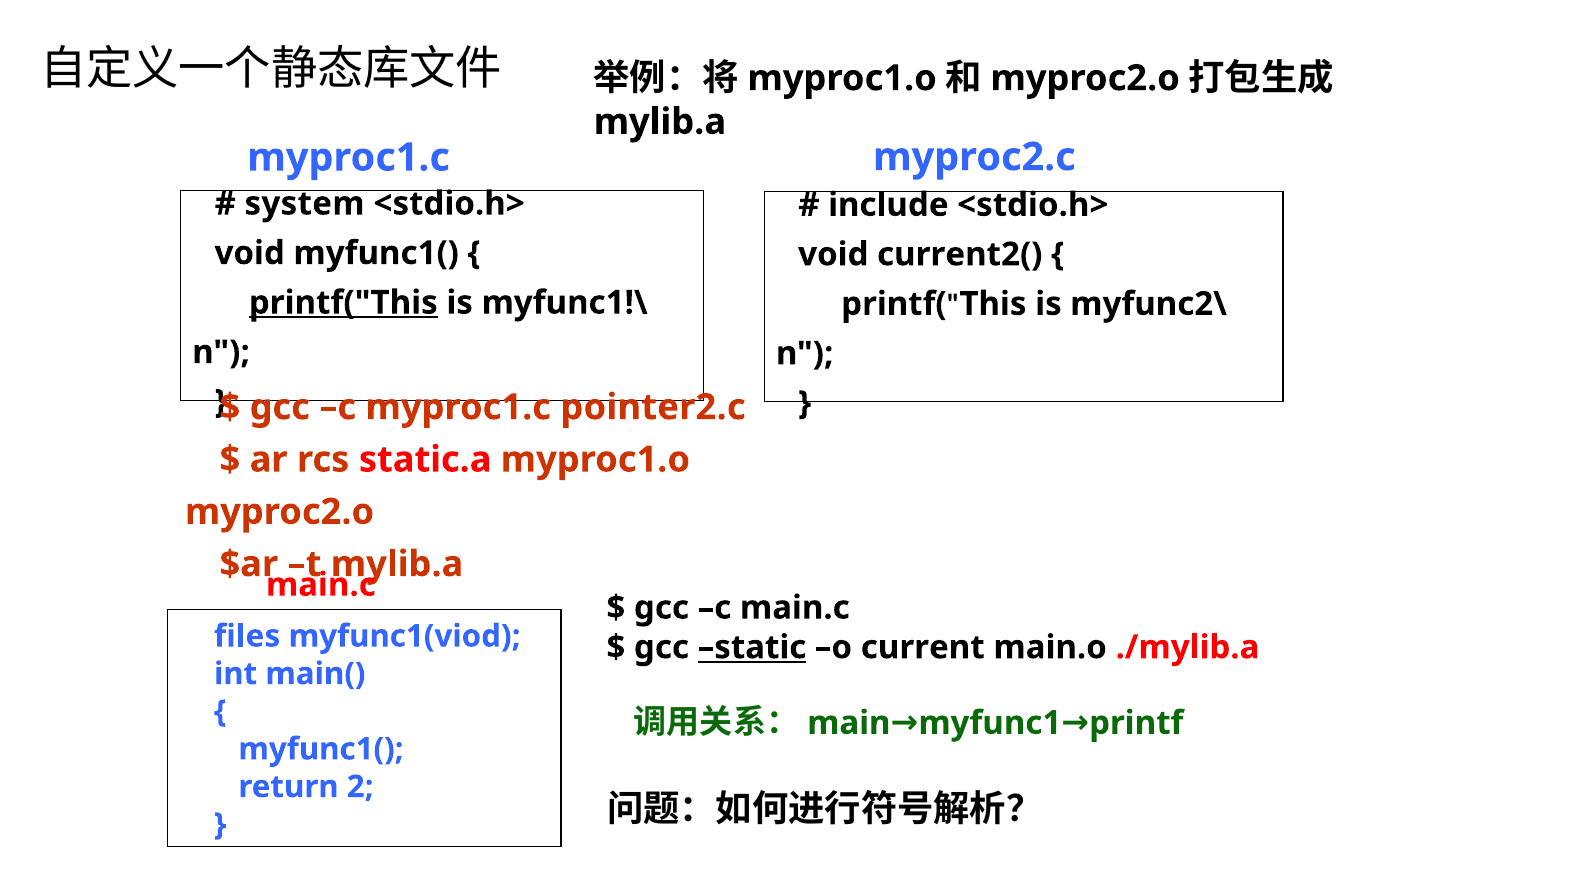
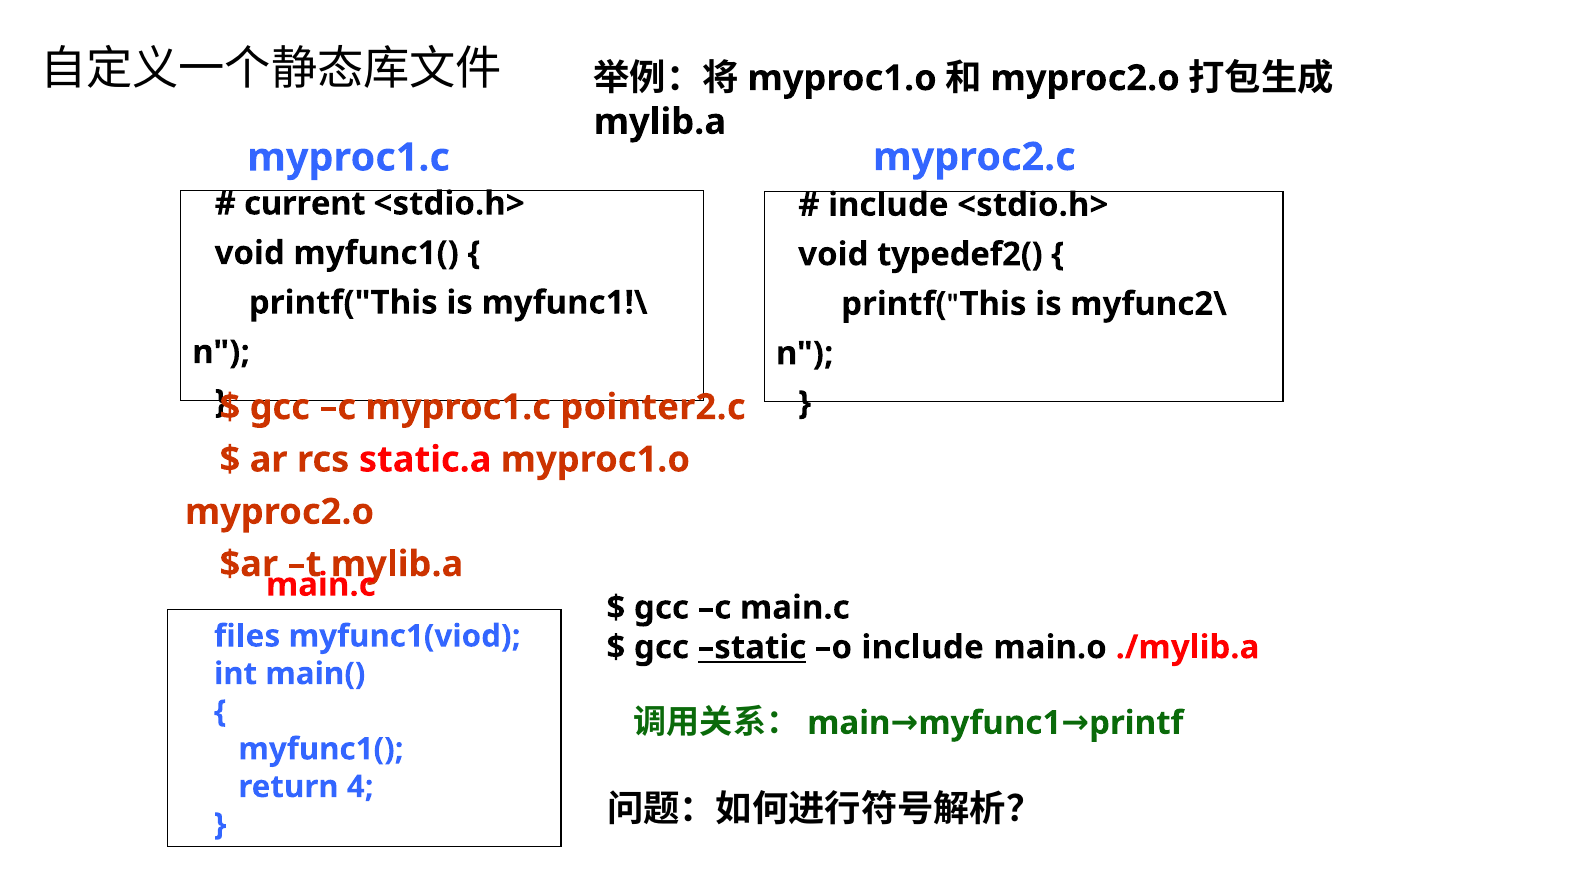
system: system -> current (305, 204)
current2(: current2( -> typedef2( (960, 254)
printf("This underline: present -> none (343, 303)
o current: current -> include (923, 647)
2: 2 -> 4 (360, 787)
